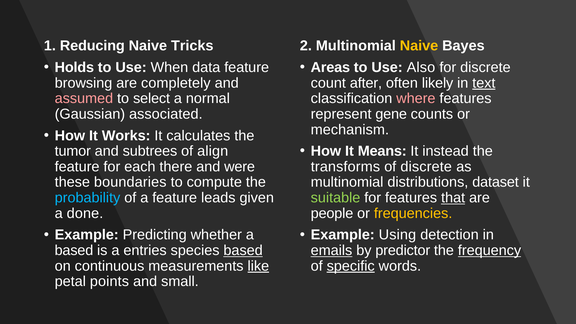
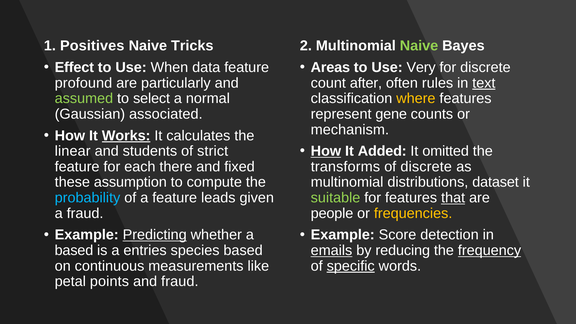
Reducing: Reducing -> Positives (92, 46)
Naive colour: yellow -> light green (419, 46)
Holds: Holds -> Effect (74, 67)
Also: Also -> Very (421, 67)
browsing: browsing -> profound (83, 83)
completely: completely -> particularly (176, 83)
likely: likely -> rules (438, 83)
assumed colour: pink -> light green (84, 98)
where colour: pink -> yellow (416, 98)
Works underline: none -> present (126, 136)
How underline: none -> present (326, 151)
Means: Means -> Added (382, 151)
instead: instead -> omitted (446, 151)
tumor: tumor -> linear (73, 151)
subtrees: subtrees -> students (150, 151)
align: align -> strict (213, 151)
were: were -> fixed (240, 167)
boundaries: boundaries -> assumption (130, 182)
a done: done -> fraud (85, 213)
Predicting underline: none -> present (155, 235)
Using: Using -> Score (397, 235)
based underline: present -> none (243, 250)
predictor: predictor -> reducing (403, 250)
like underline: present -> none (258, 266)
and small: small -> fraud (180, 282)
